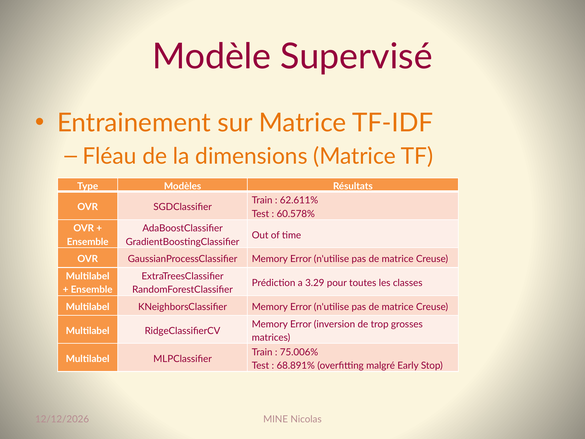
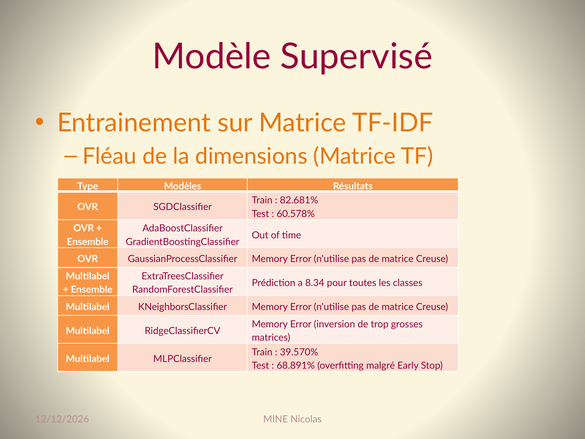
62.611%: 62.611% -> 82.681% (299, 200)
3.29: 3.29 -> 8.34 (315, 283)
75.006%: 75.006% -> 39.570% (299, 352)
